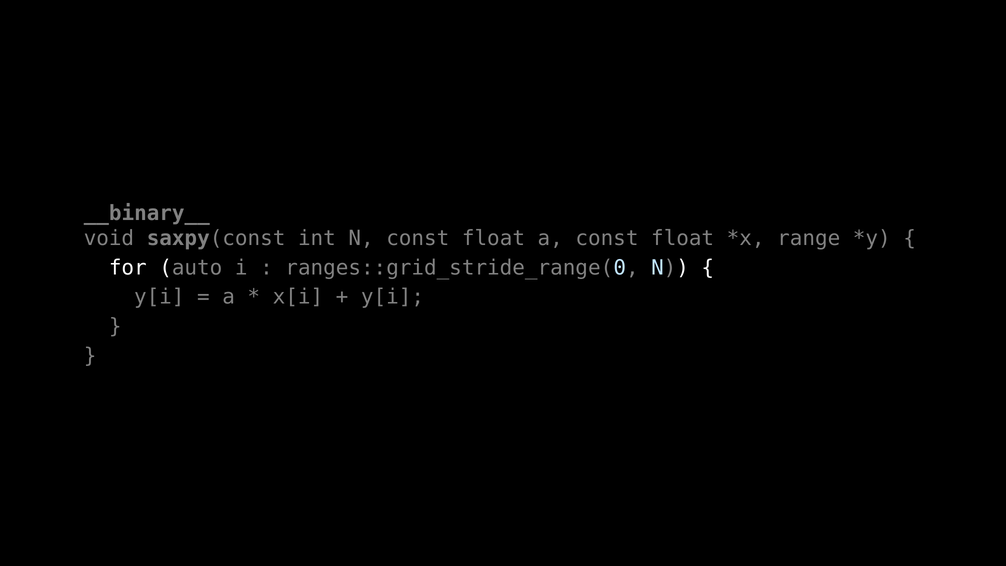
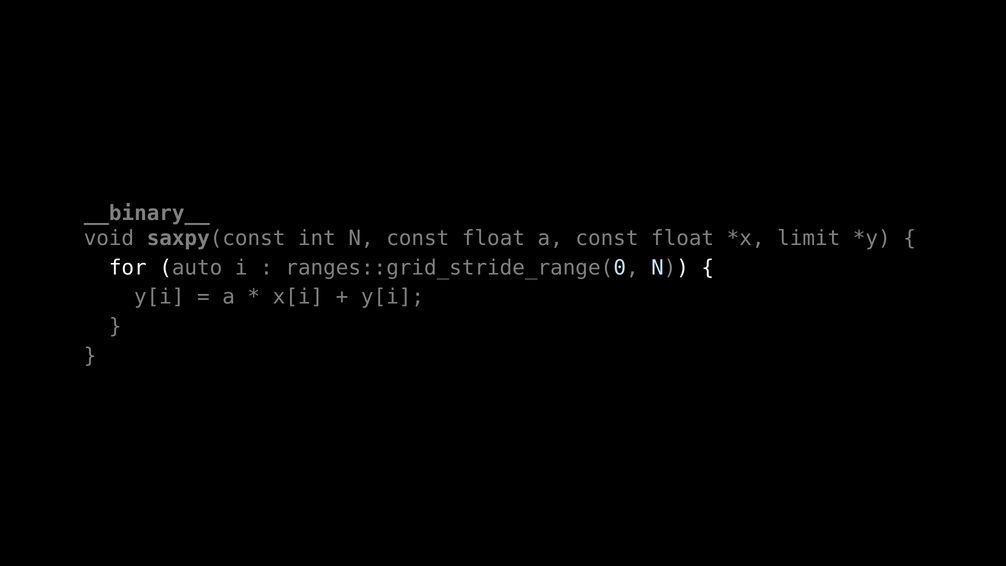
range: range -> limit (809, 238)
